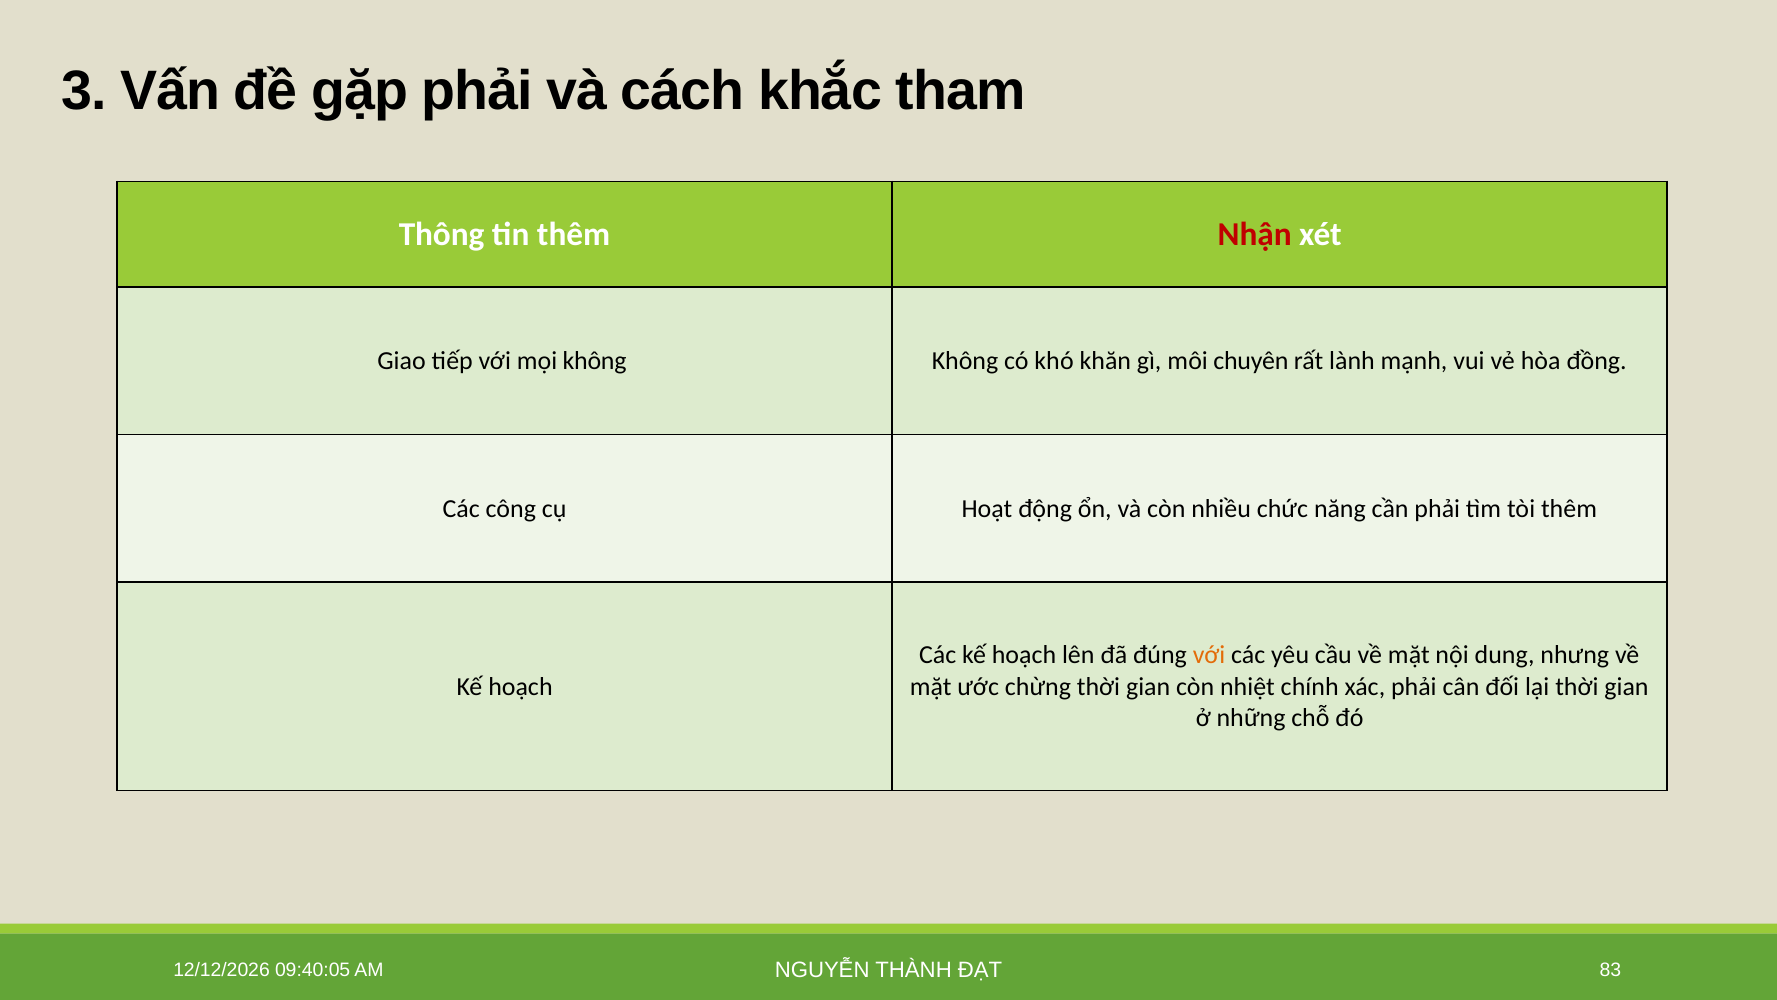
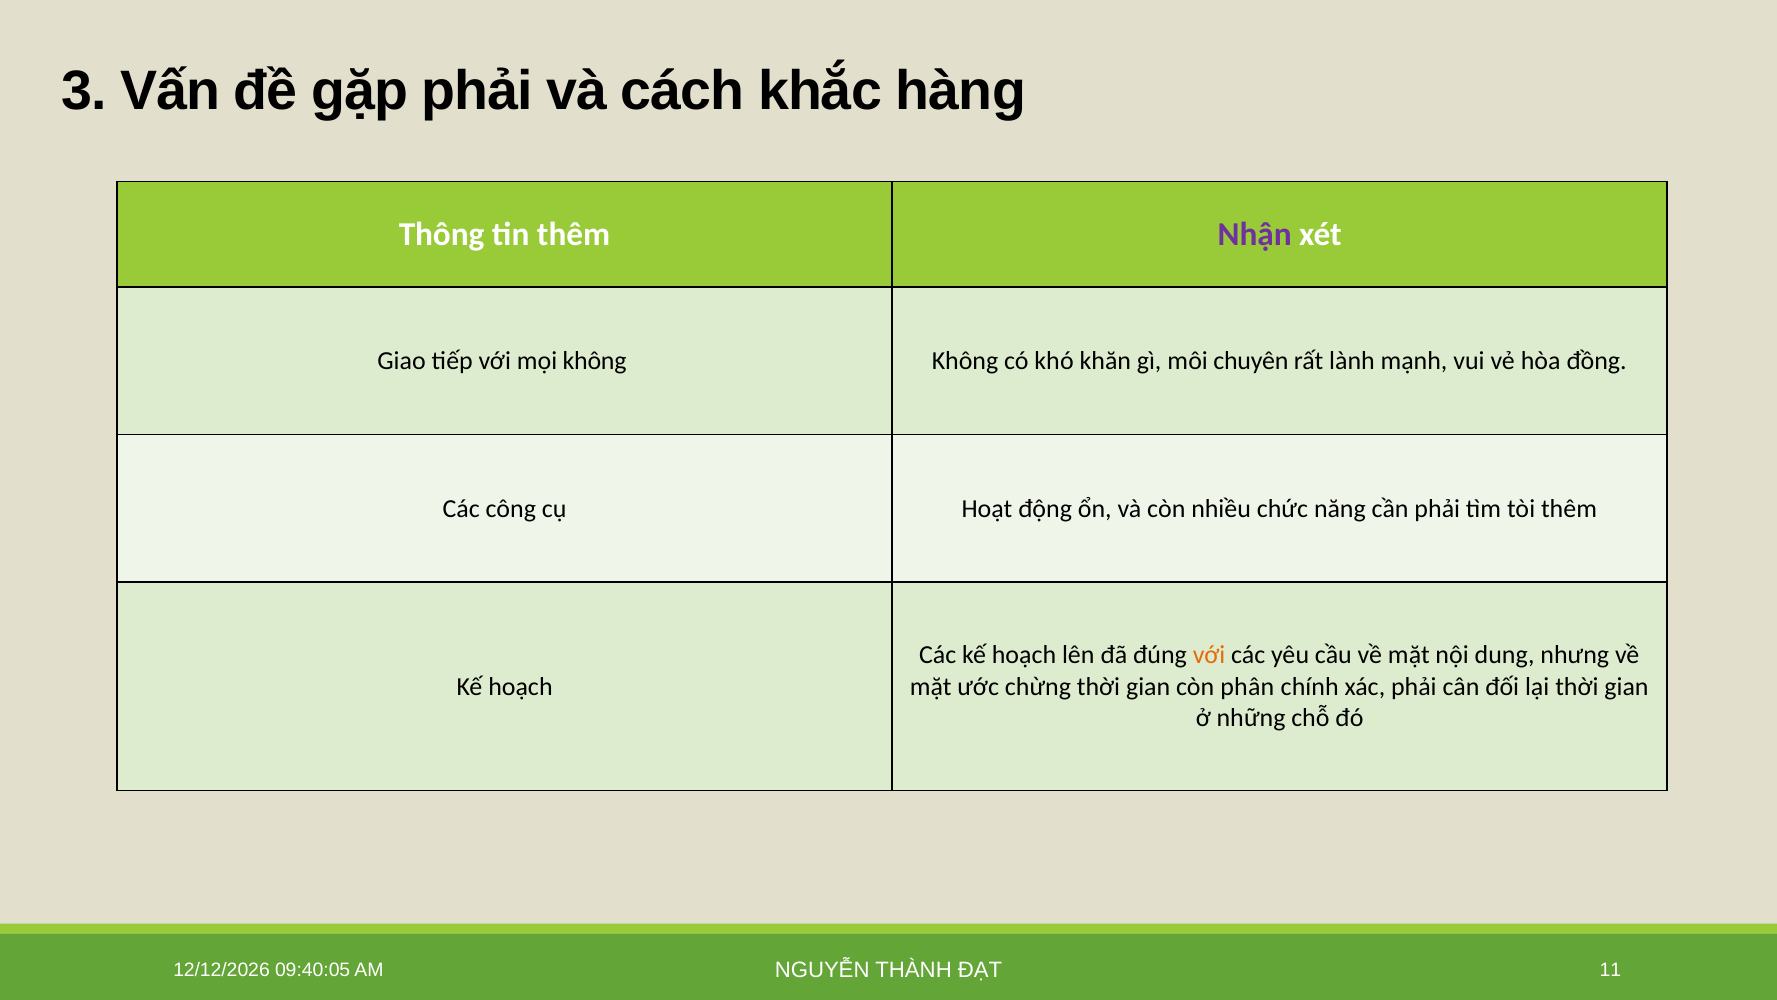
tham: tham -> hàng (961, 91)
Nhận colour: red -> purple (1255, 234)
nhiệt: nhiệt -> phân (1247, 686)
83: 83 -> 11 (1610, 969)
